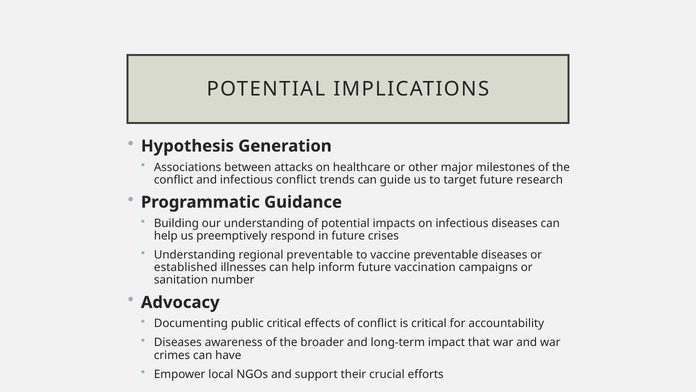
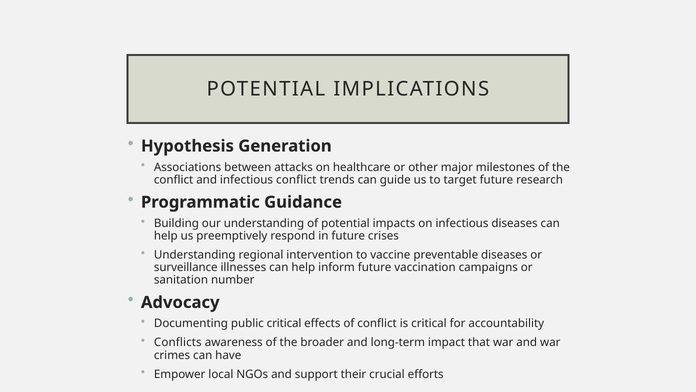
regional preventable: preventable -> intervention (320, 255)
established: established -> surveillance (186, 267)
Diseases: Diseases -> Conflicts (178, 342)
